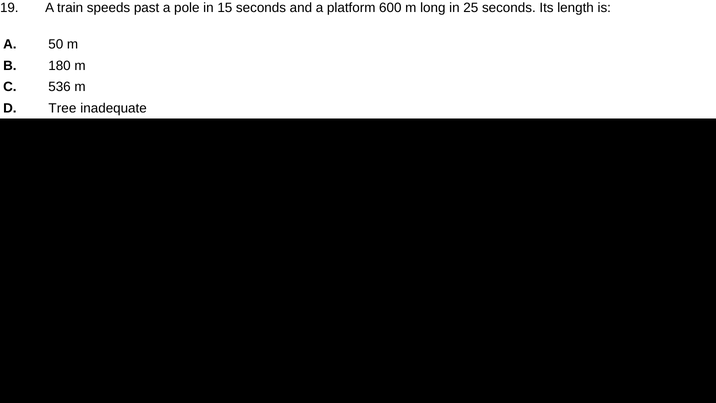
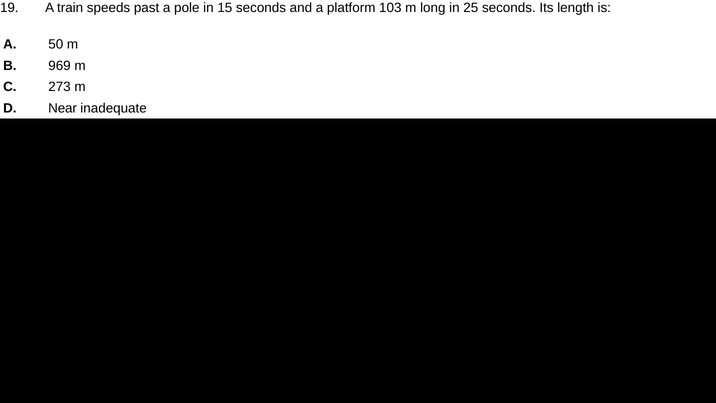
600: 600 -> 103 (390, 8)
180: 180 -> 969 (60, 66)
536: 536 -> 273 (60, 87)
Tree: Tree -> Near (63, 108)
